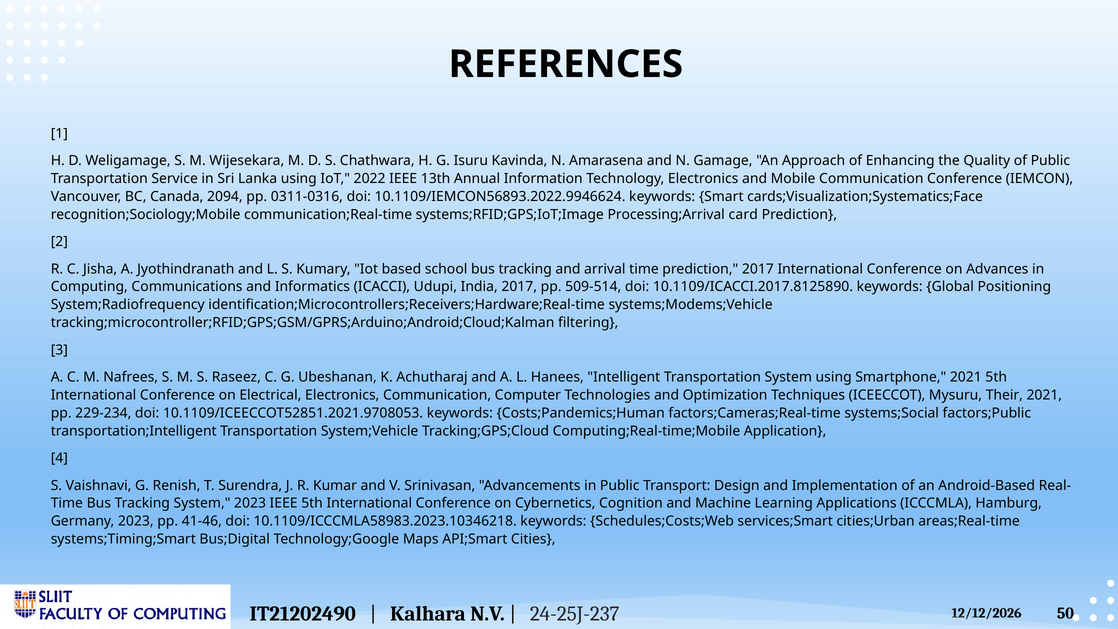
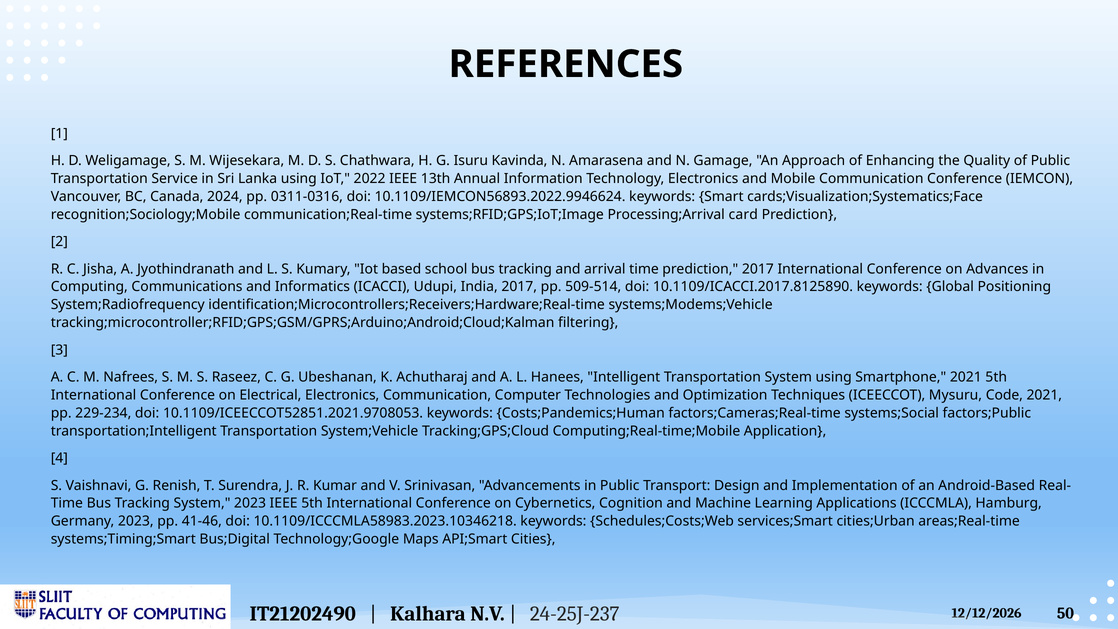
2094: 2094 -> 2024 (225, 196)
Their: Their -> Code (1004, 395)
